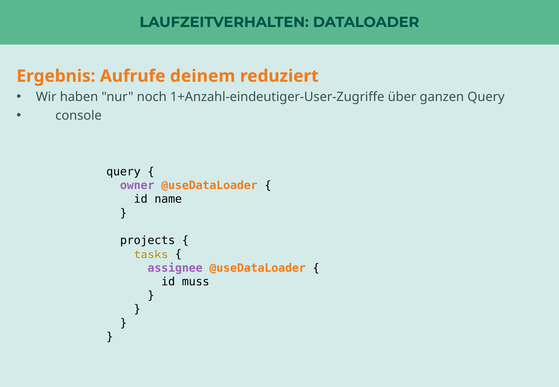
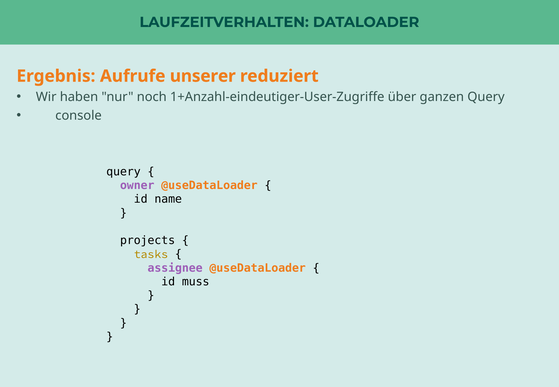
deinem: deinem -> unserer (203, 76)
